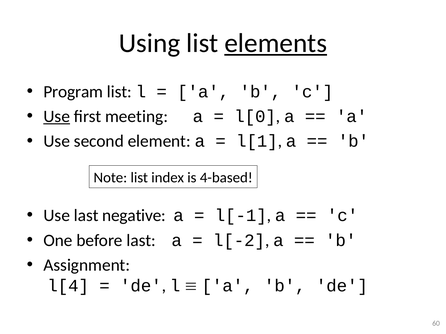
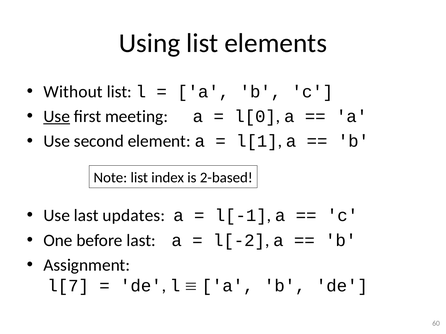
elements underline: present -> none (276, 43)
Program: Program -> Without (73, 92)
4-based: 4-based -> 2-based (226, 178)
negative: negative -> updates (134, 216)
l[4: l[4 -> l[7 (68, 286)
